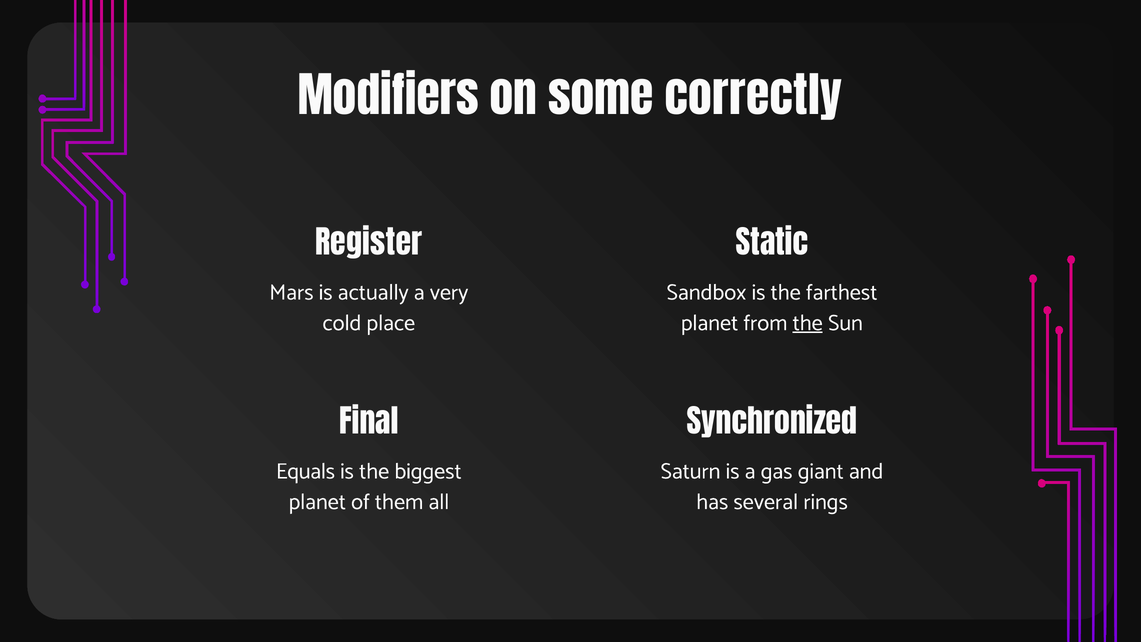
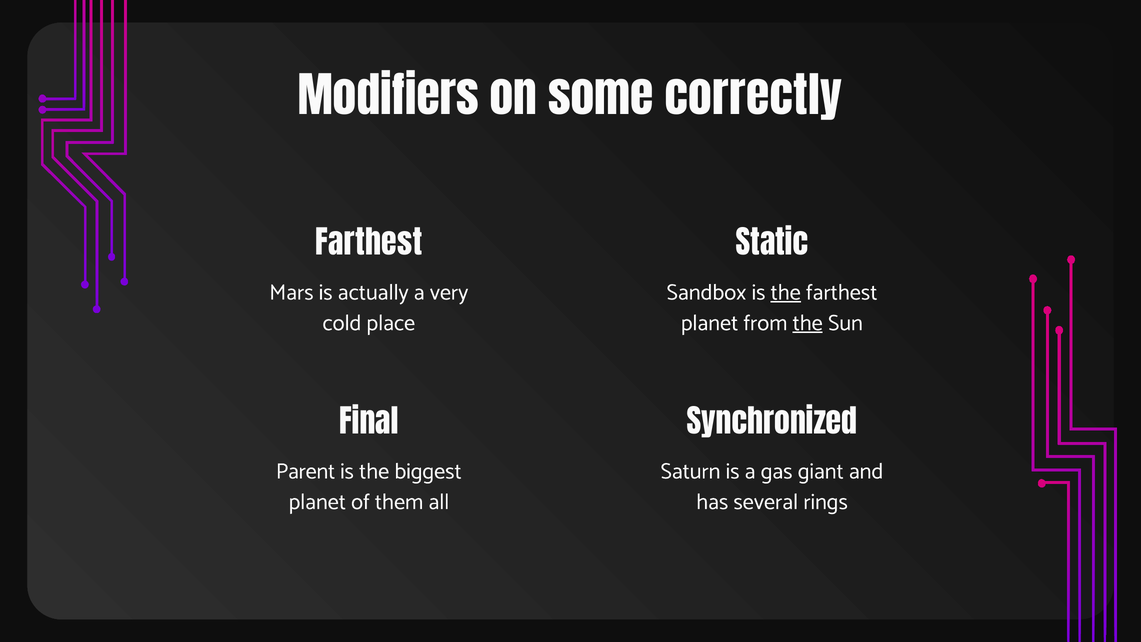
Register: Register -> Farthest (369, 244)
the underline: none -> present (786, 292)
Equals: Equals -> Parent (305, 471)
